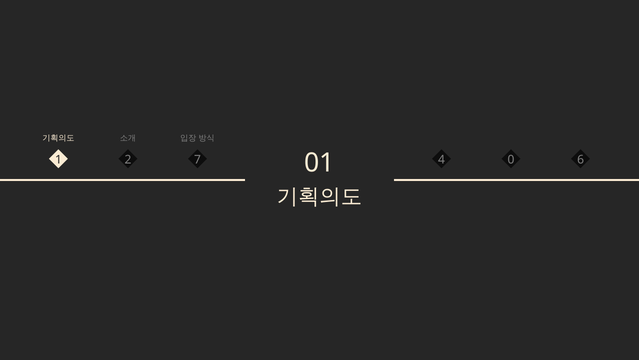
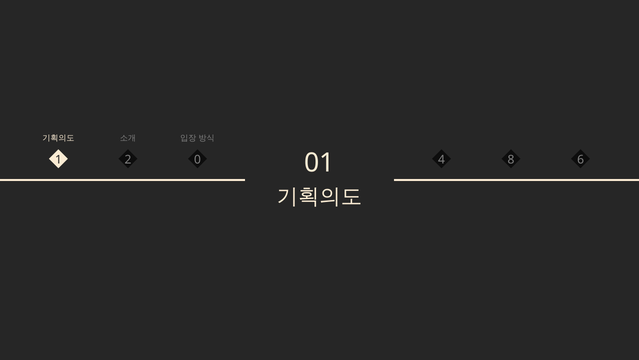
7: 7 -> 0 (198, 159)
0: 0 -> 8 (511, 159)
